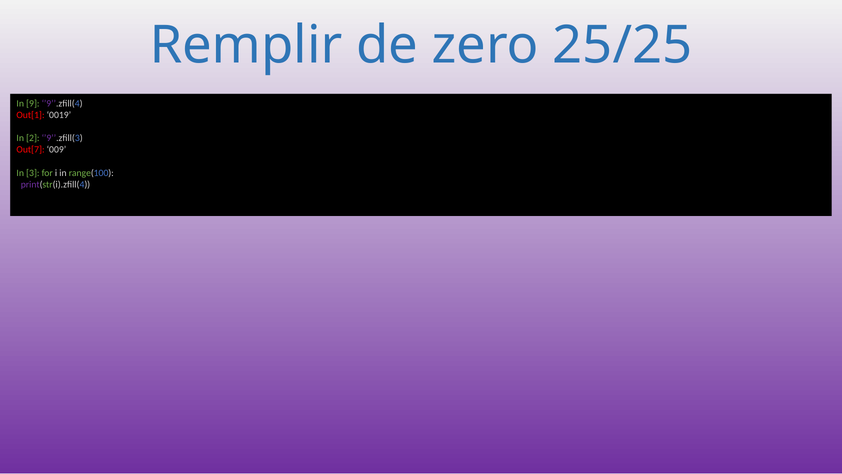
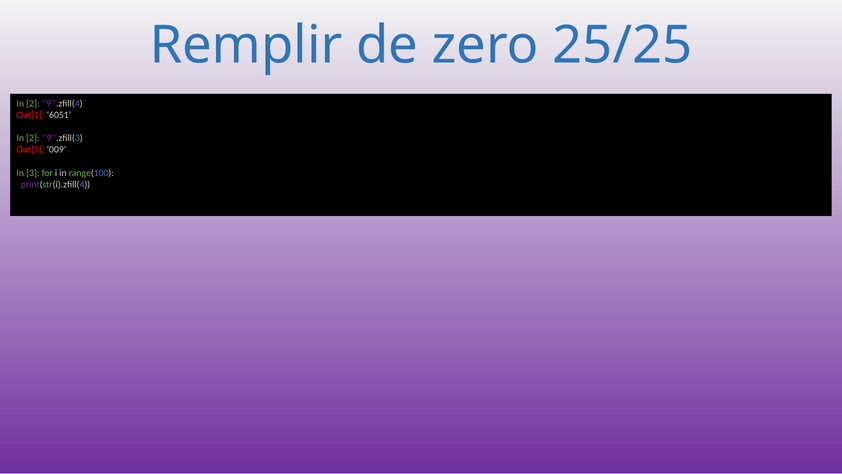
9: 9 -> 2 (33, 103)
0019: 0019 -> 6051 (59, 115)
Out[7: Out[7 -> Out[5 (31, 150)
